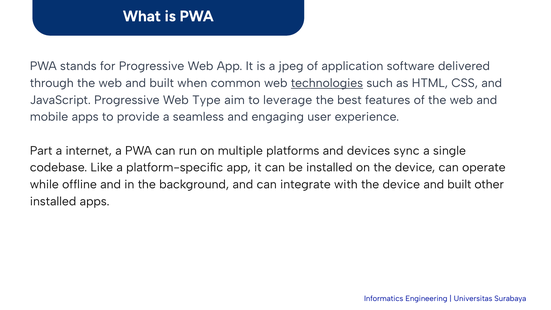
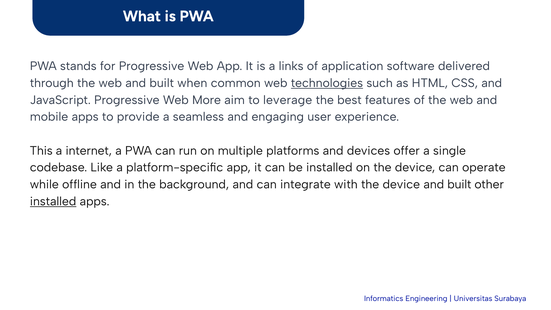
jpeg: jpeg -> links (291, 66)
Type: Type -> More (207, 100)
Part: Part -> This (41, 151)
sync: sync -> offer (407, 151)
installed underline: none -> present (53, 201)
